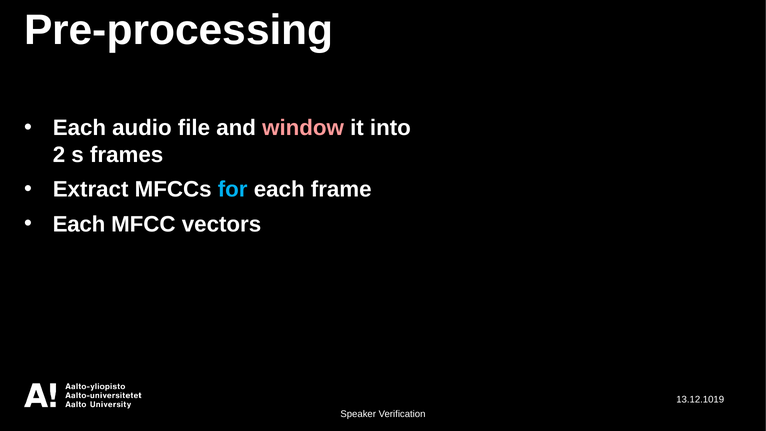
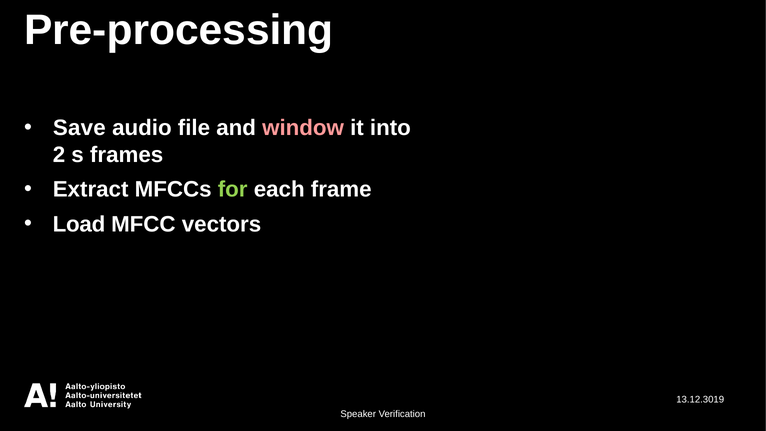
Each: Each -> Save (79, 128)
for colour: light blue -> light green (233, 189)
Each: Each -> Load (79, 224)
13.12.1019: 13.12.1019 -> 13.12.3019 (700, 399)
